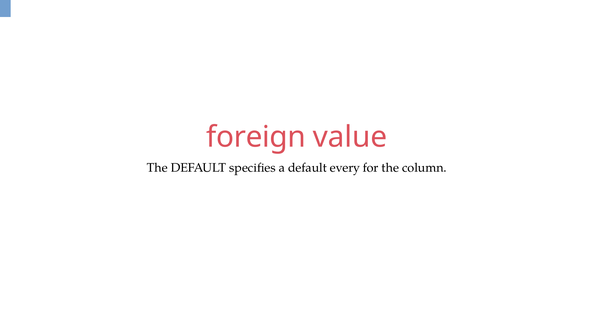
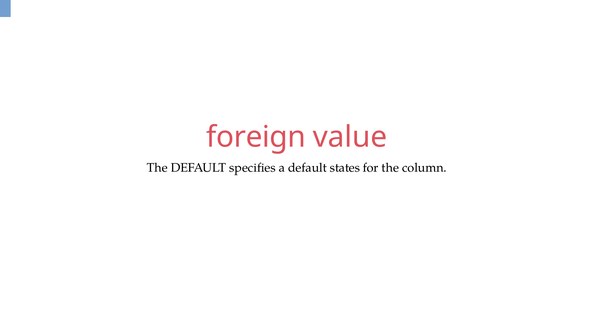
every: every -> states (345, 168)
